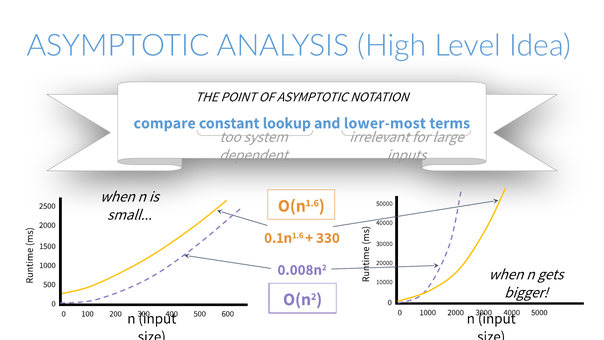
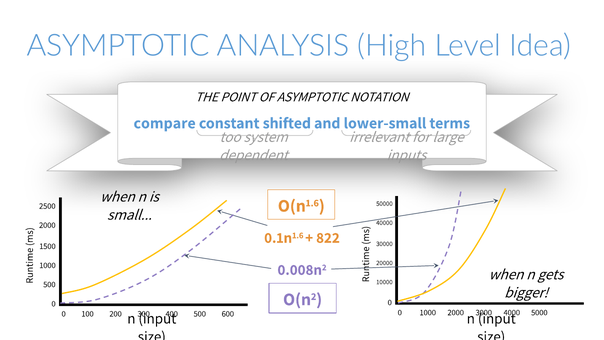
lookup: lookup -> shifted (287, 123)
lower-most: lower-most -> lower-small (385, 123)
330: 330 -> 822 (328, 238)
